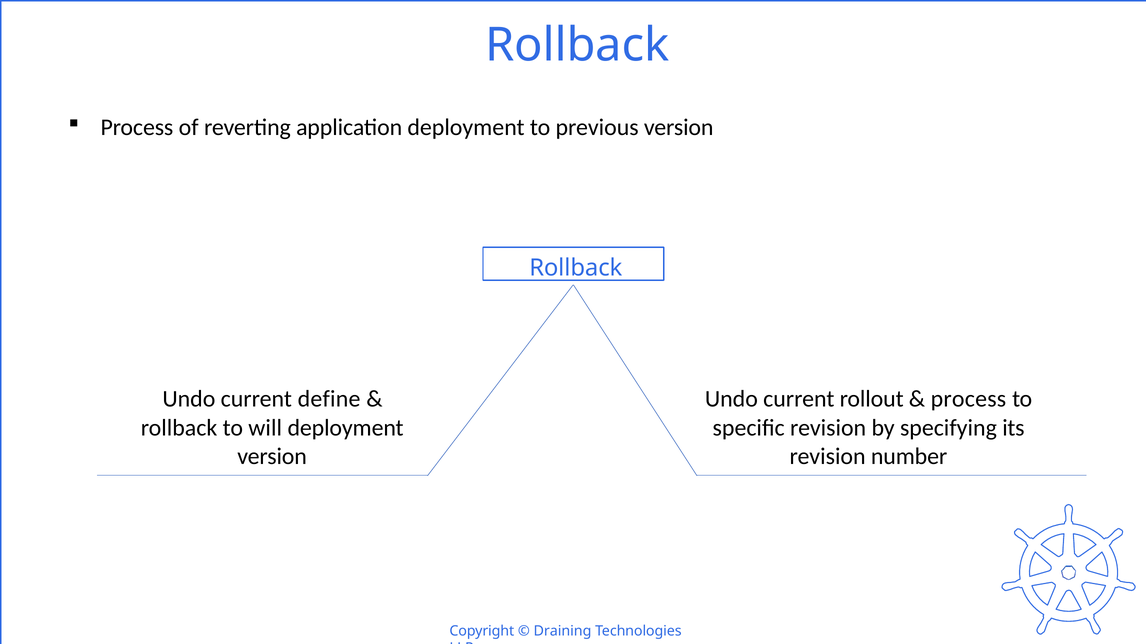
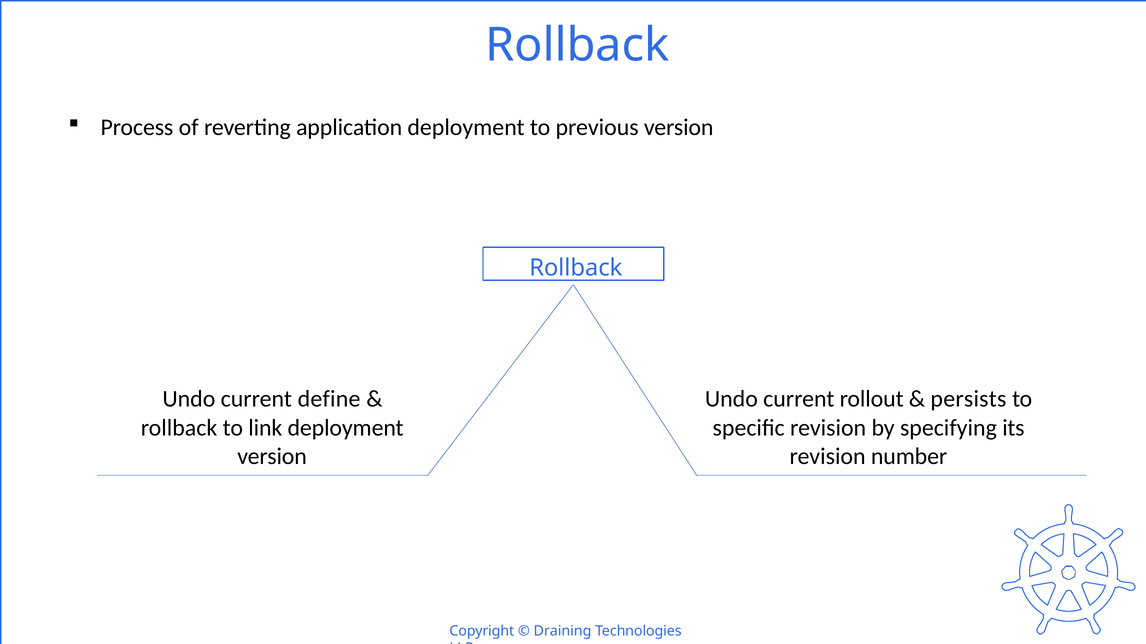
process: process -> persists (968, 399)
will: will -> link (265, 428)
